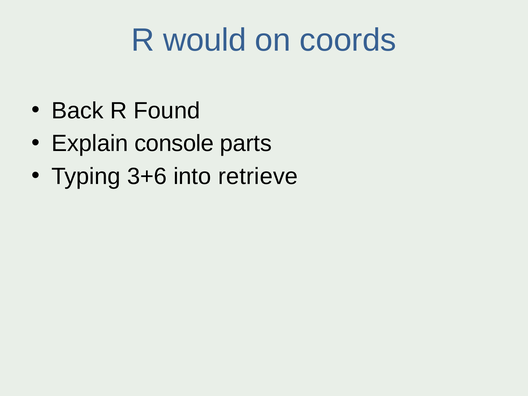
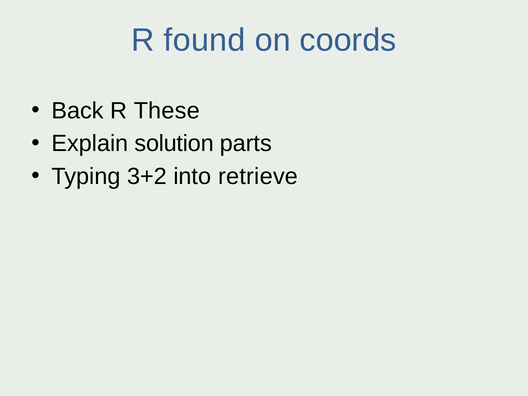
would: would -> found (204, 40)
Found: Found -> These (167, 111)
console: console -> solution (174, 144)
3+6: 3+6 -> 3+2 (147, 176)
